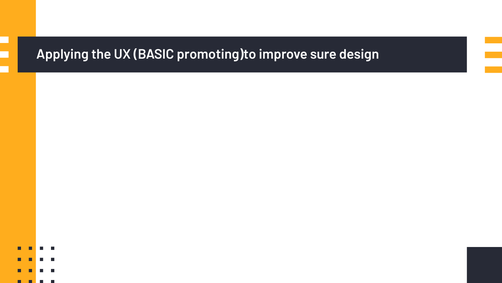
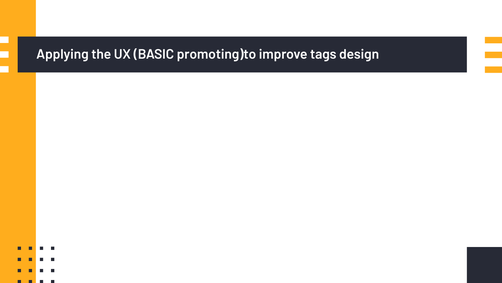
sure: sure -> tags (323, 54)
